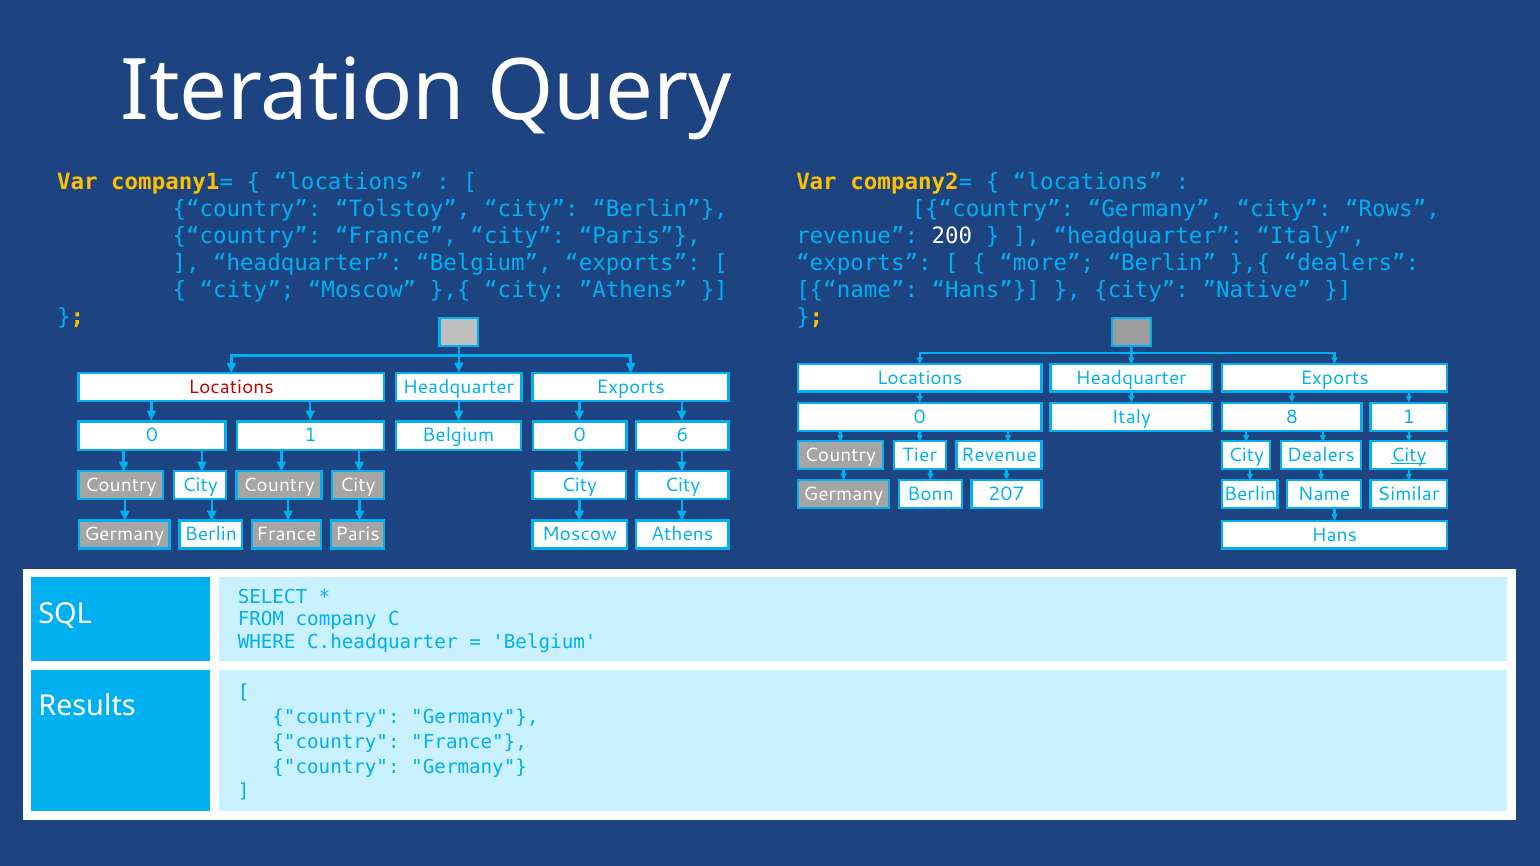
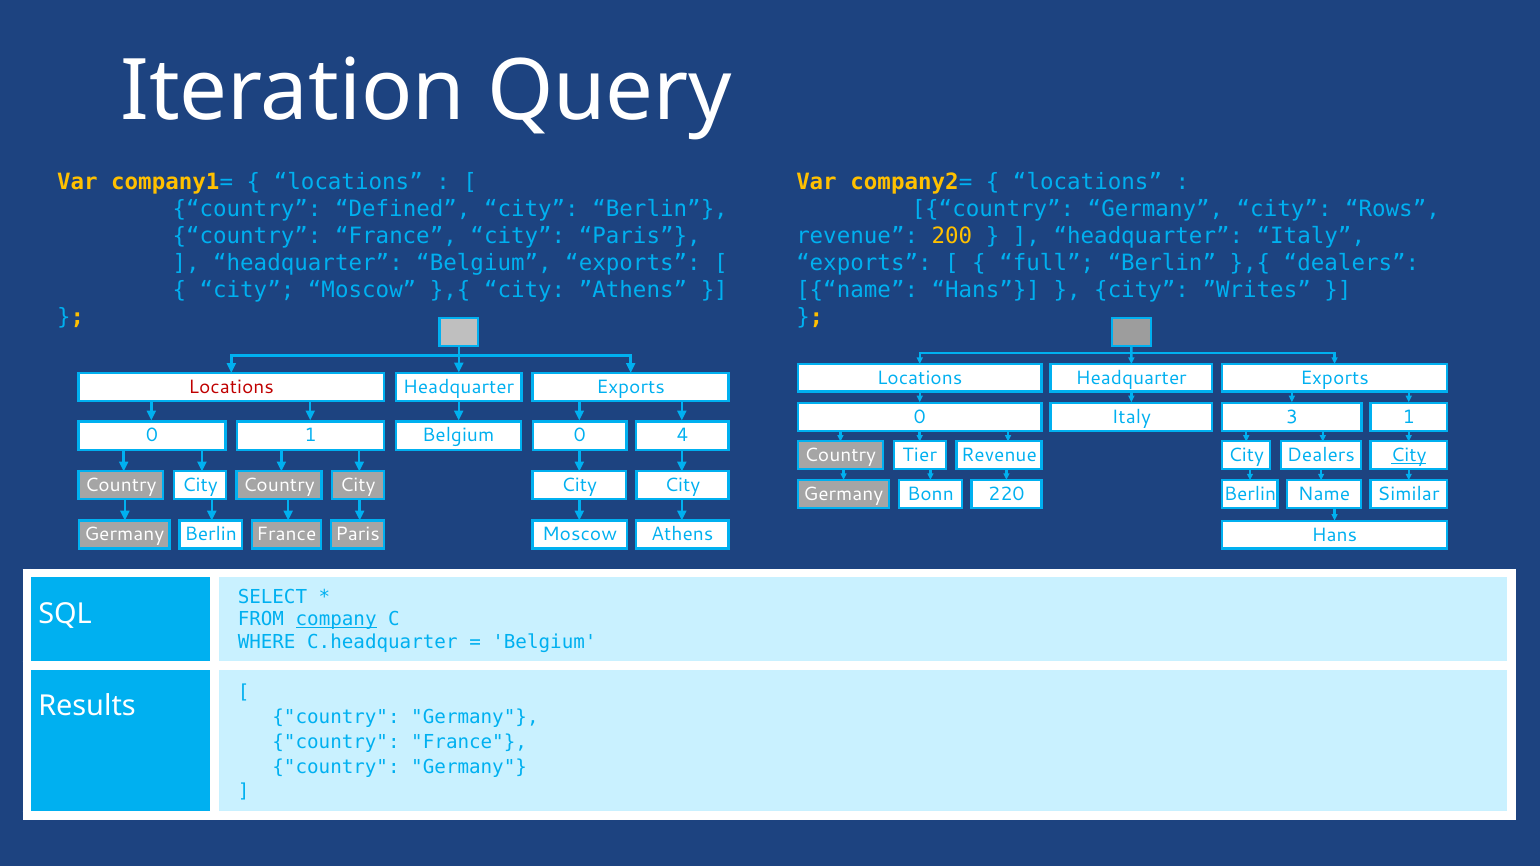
Tolstoy: Tolstoy -> Defined (403, 209)
200 colour: white -> yellow (952, 236)
more: more -> full (1047, 263)
”Native: ”Native -> ”Writes (1257, 290)
8: 8 -> 3 (1292, 417)
6: 6 -> 4 (682, 436)
207: 207 -> 220 (1006, 494)
company underline: none -> present (336, 620)
